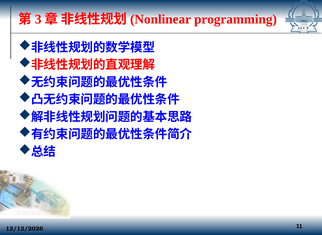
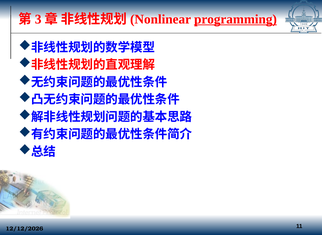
programming underline: none -> present (235, 19)
